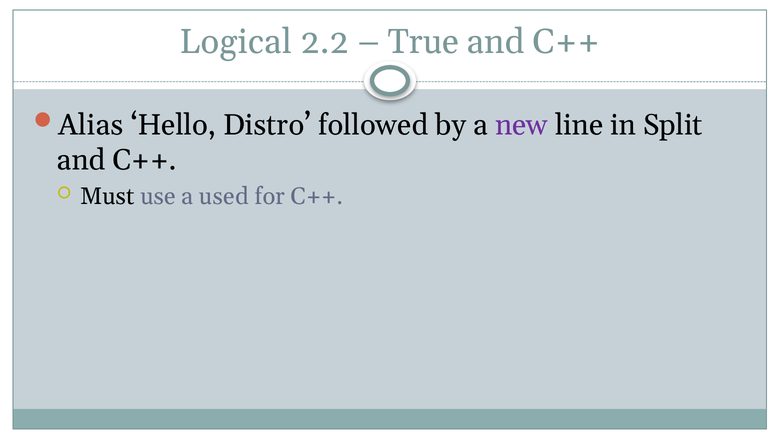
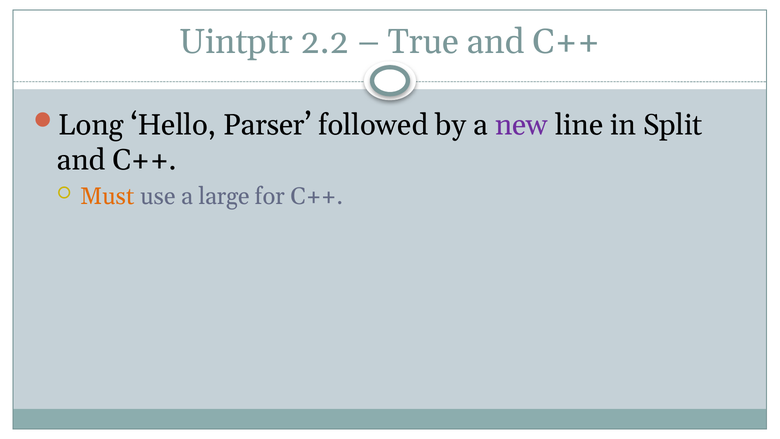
Logical: Logical -> Uintptr (236, 42)
Alias: Alias -> Long (91, 125)
Distro: Distro -> Parser (267, 125)
Must colour: black -> orange (107, 196)
used: used -> large (224, 196)
